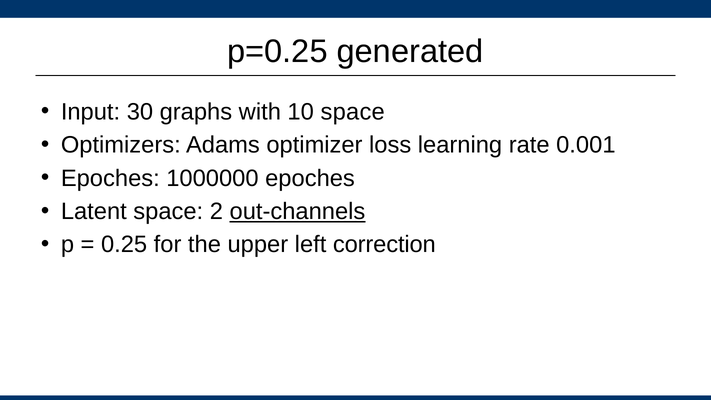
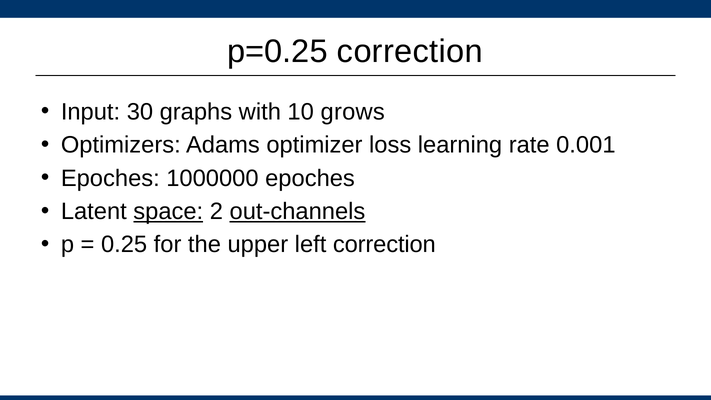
p=0.25 generated: generated -> correction (410, 52)
10 space: space -> grows (353, 112)
space underline: none -> present (168, 211)
